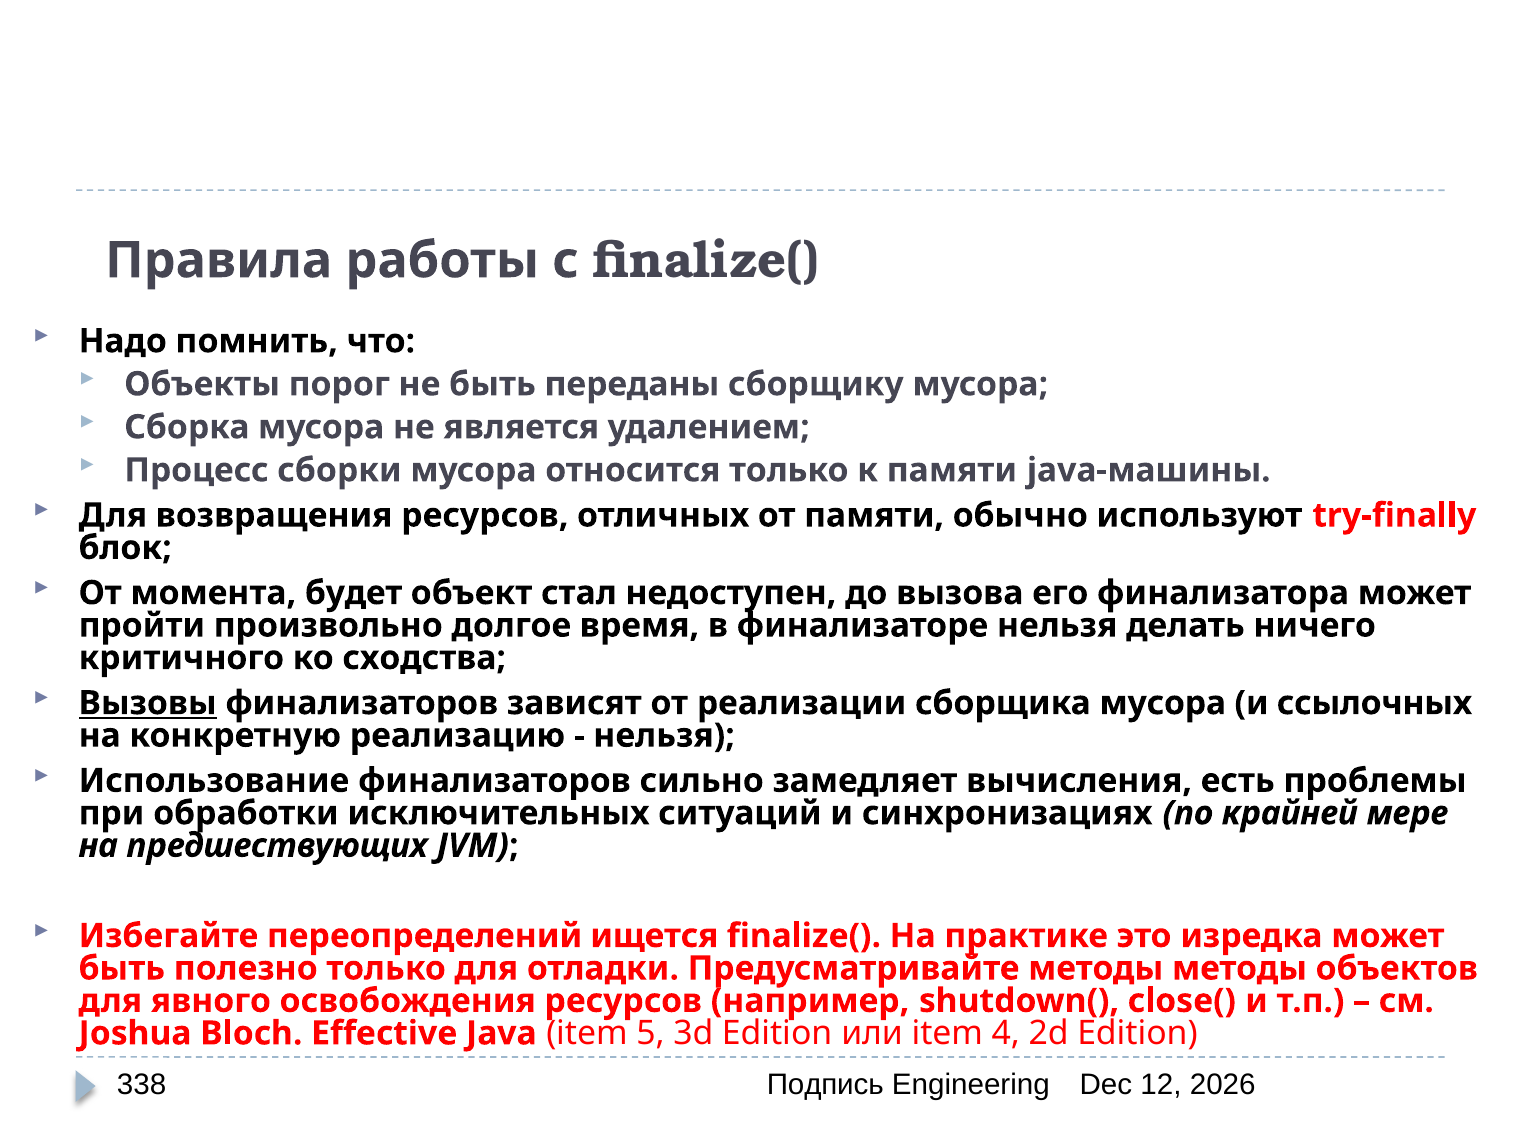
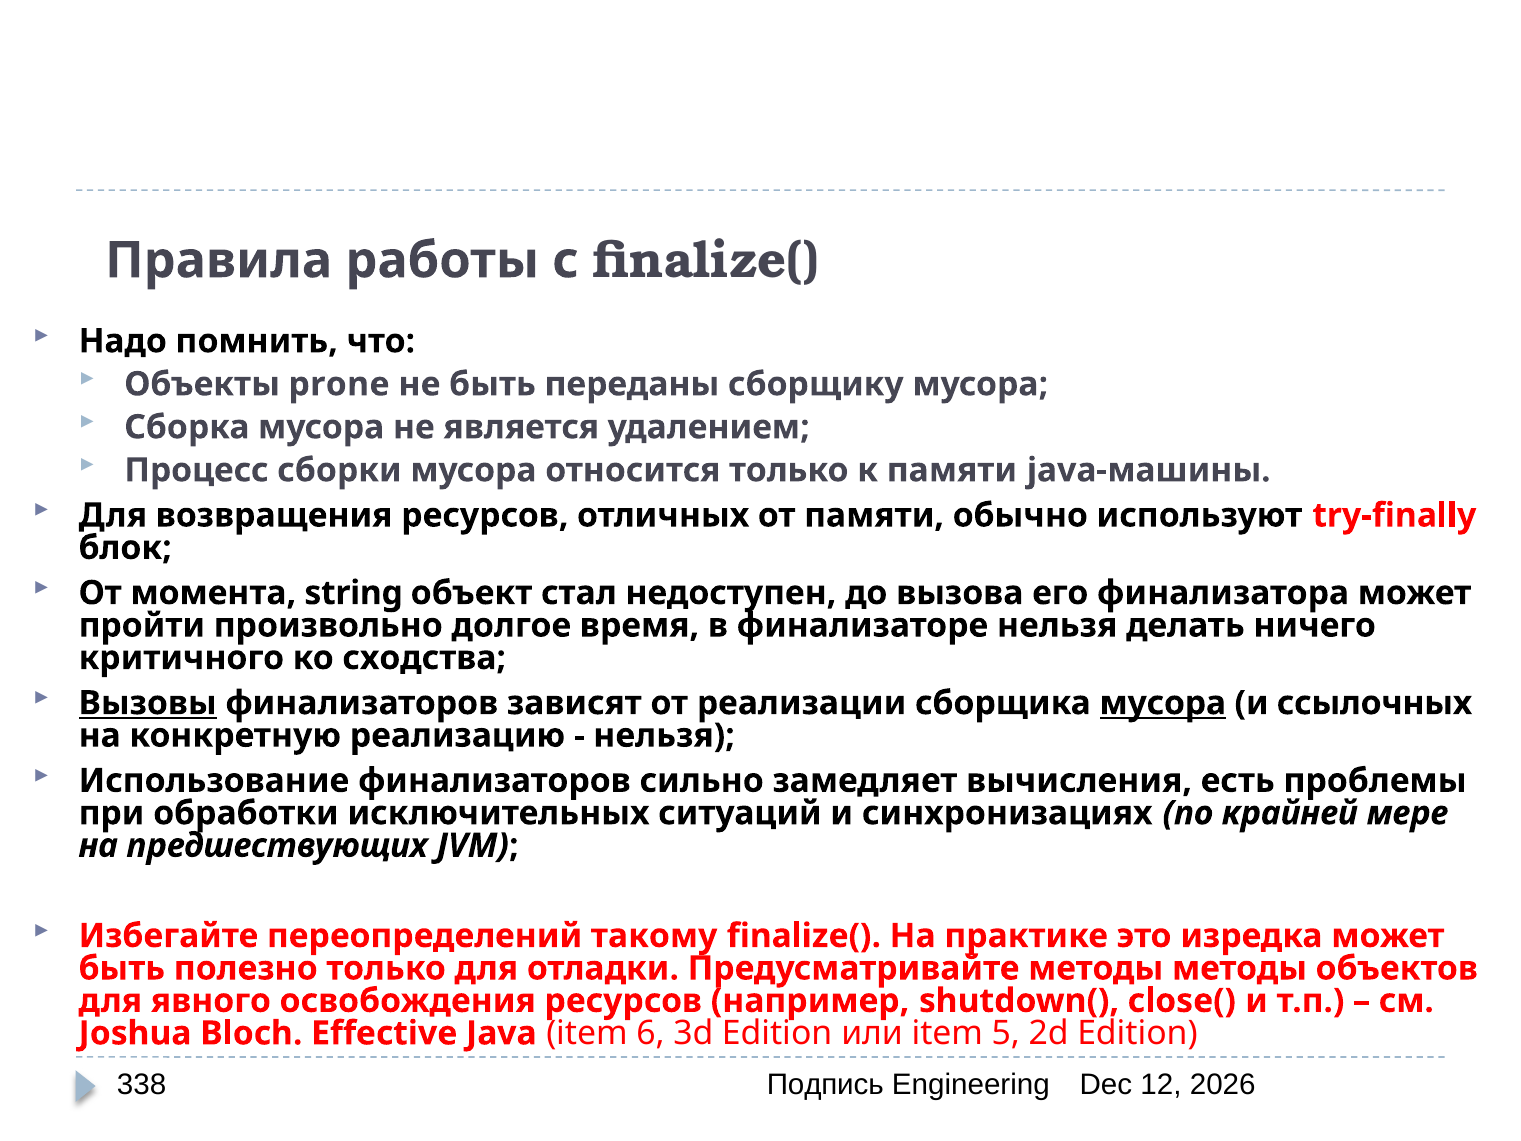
порог: порог -> prone (339, 384)
будет: будет -> string (354, 593)
мусора underline: none -> present (1163, 703)
ищется: ищется -> такому (654, 936)
5: 5 -> 6 (651, 1033)
4: 4 -> 5 (1006, 1033)
